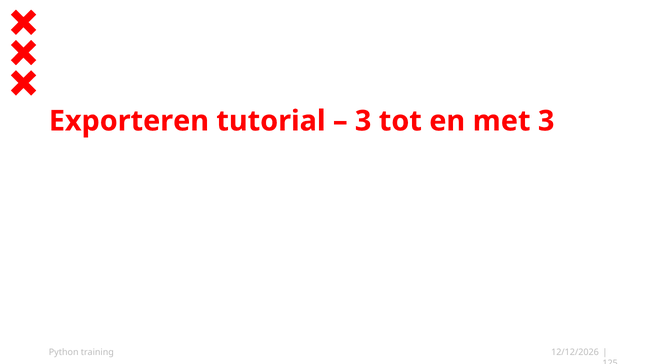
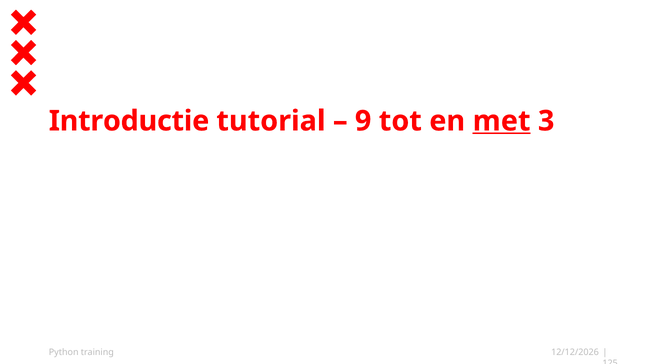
Exporteren: Exporteren -> Introductie (129, 121)
3: 3 -> 9 (363, 121)
met underline: none -> present (502, 121)
